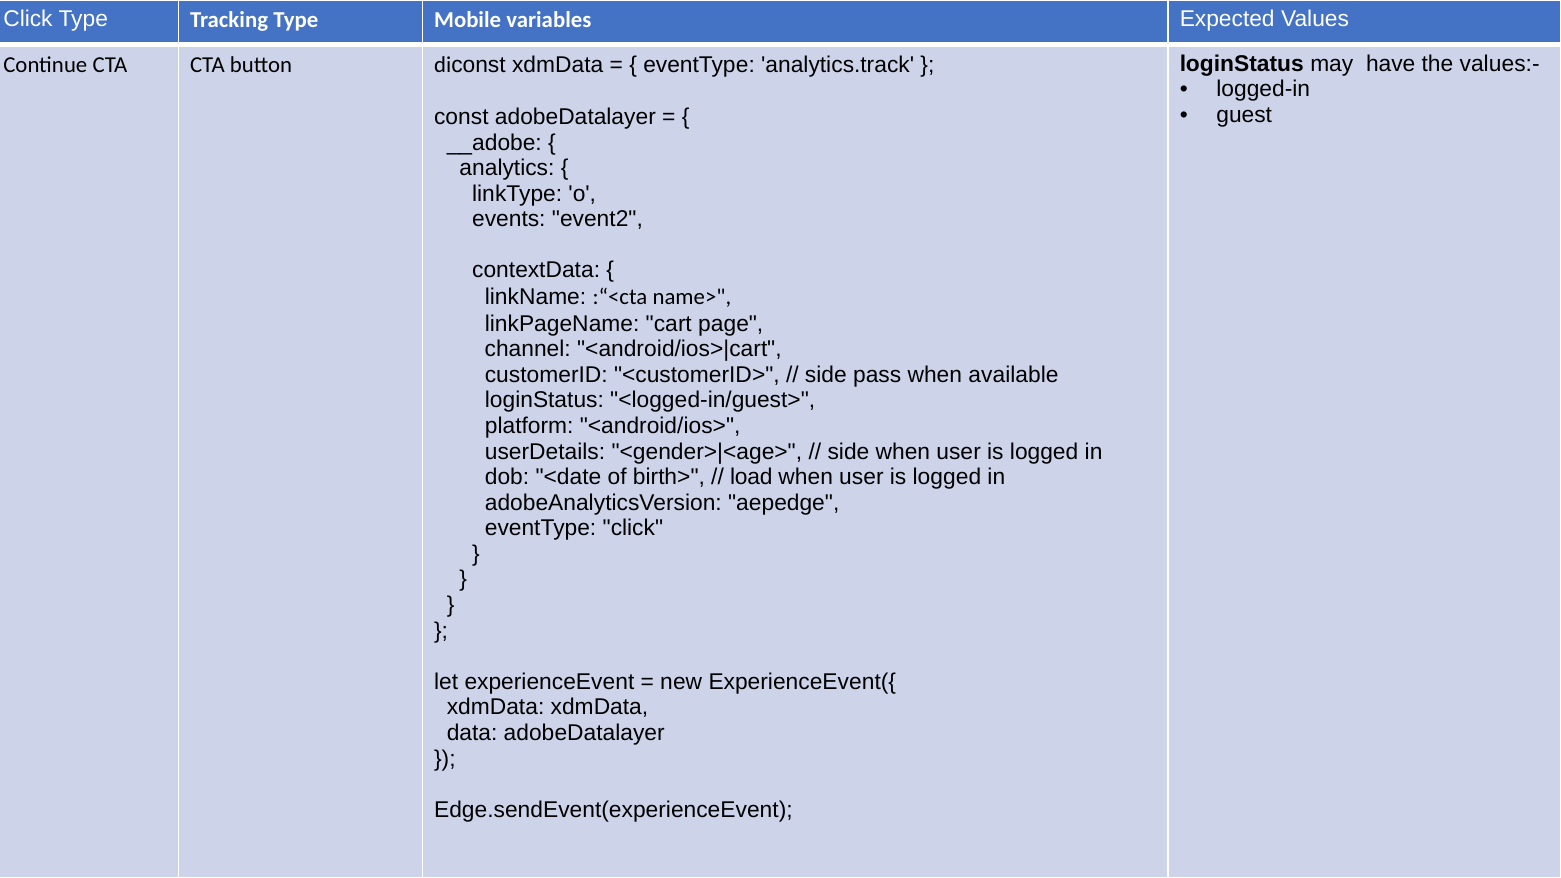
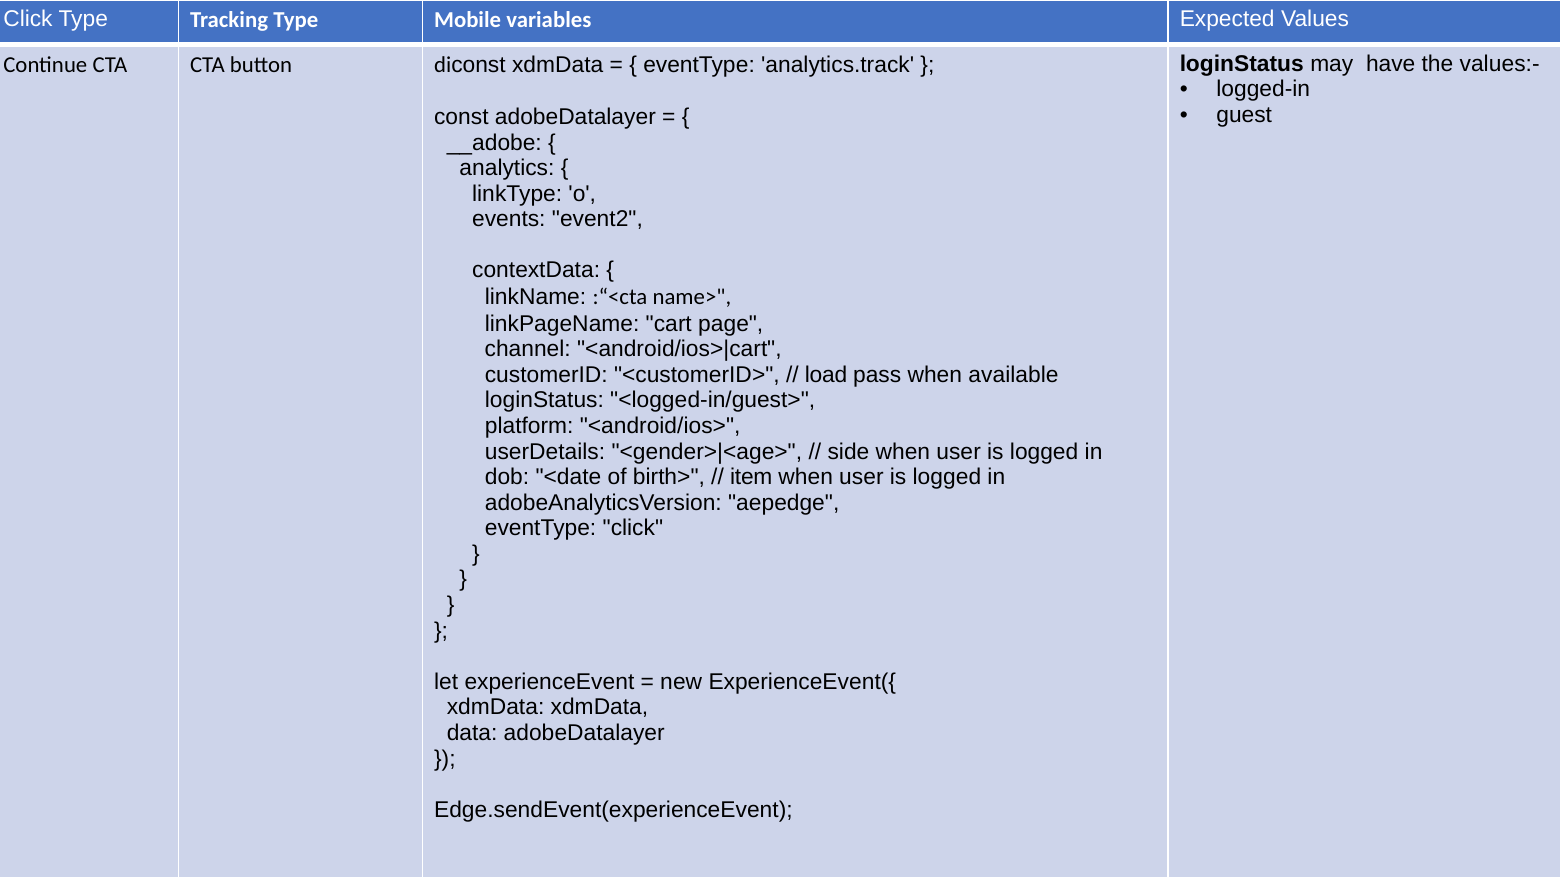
side: side -> load (826, 375)
load: load -> item (751, 477)
